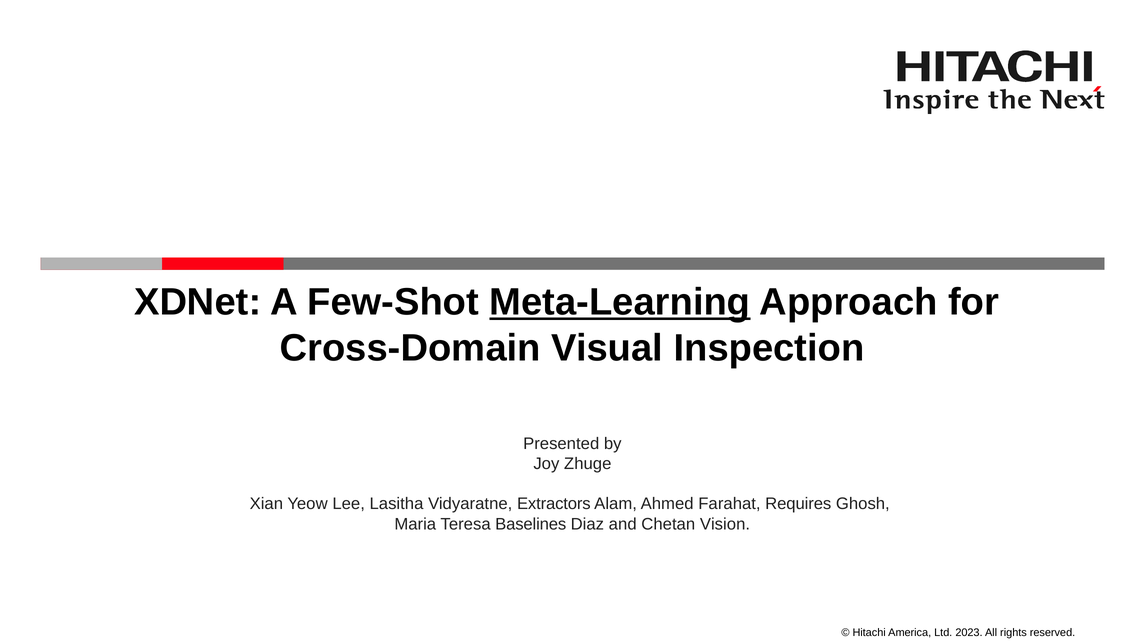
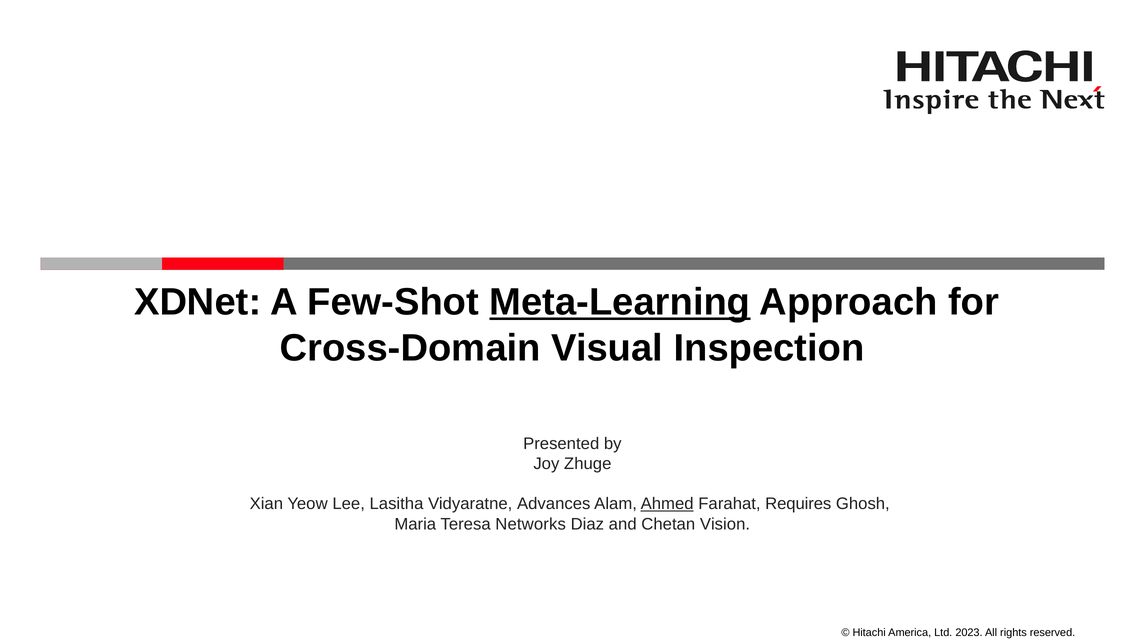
Extractors: Extractors -> Advances (554, 504)
Ahmed underline: none -> present (667, 504)
Baselines: Baselines -> Networks (531, 524)
